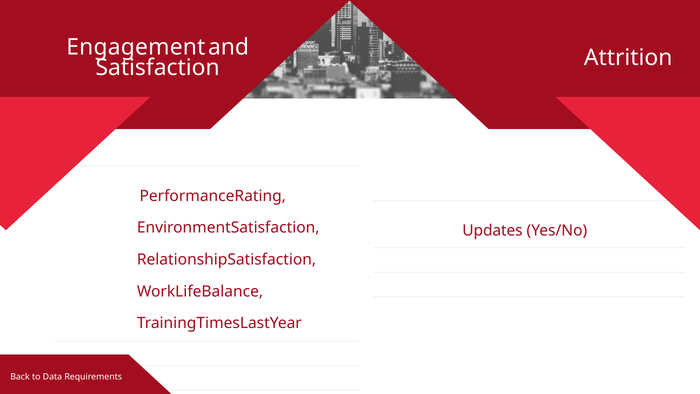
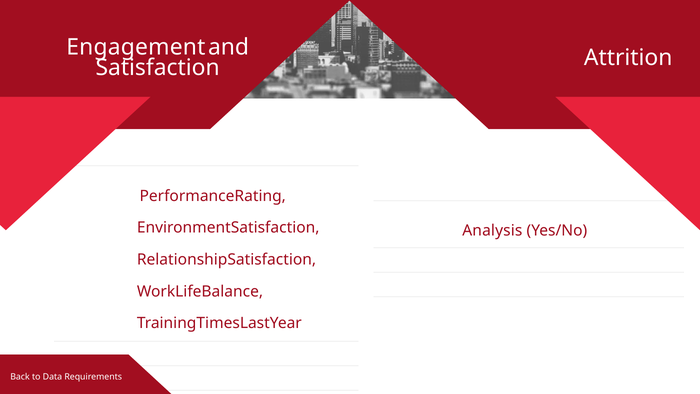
Updates: Updates -> Analysis (492, 231)
